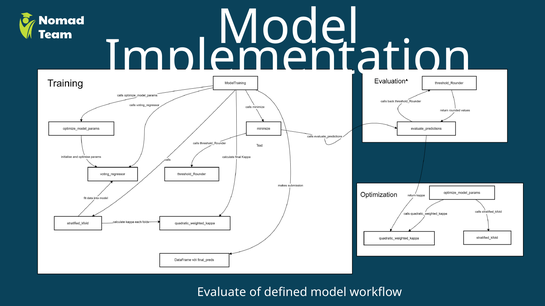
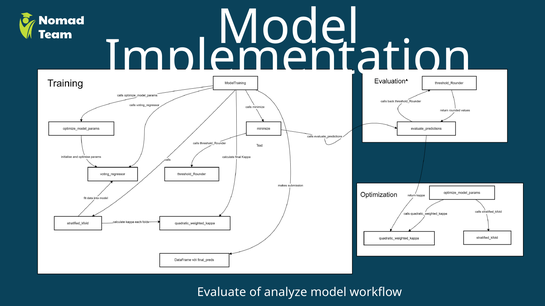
defined: defined -> analyze (286, 293)
